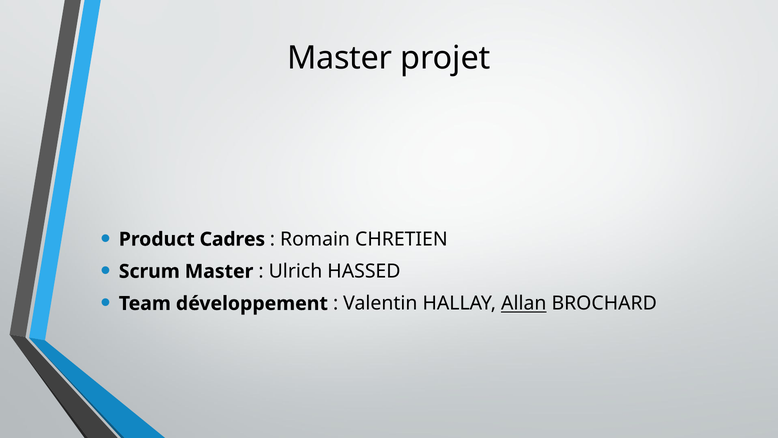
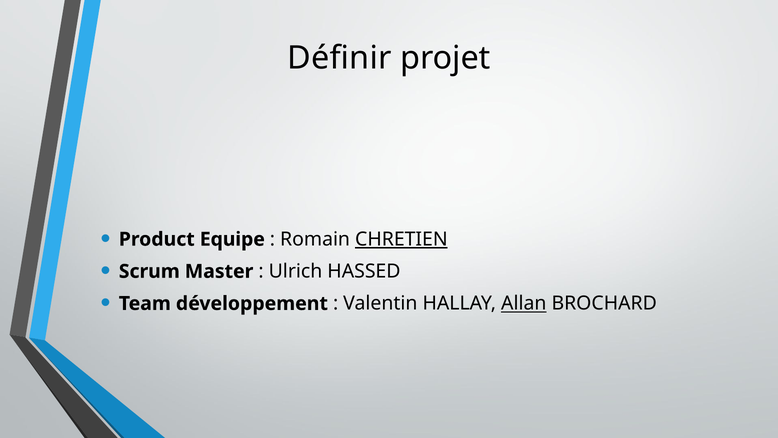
Master: Master -> Définir (339, 58)
Cadres: Cadres -> Equipe (232, 239)
CHRETIEN underline: none -> present (401, 239)
